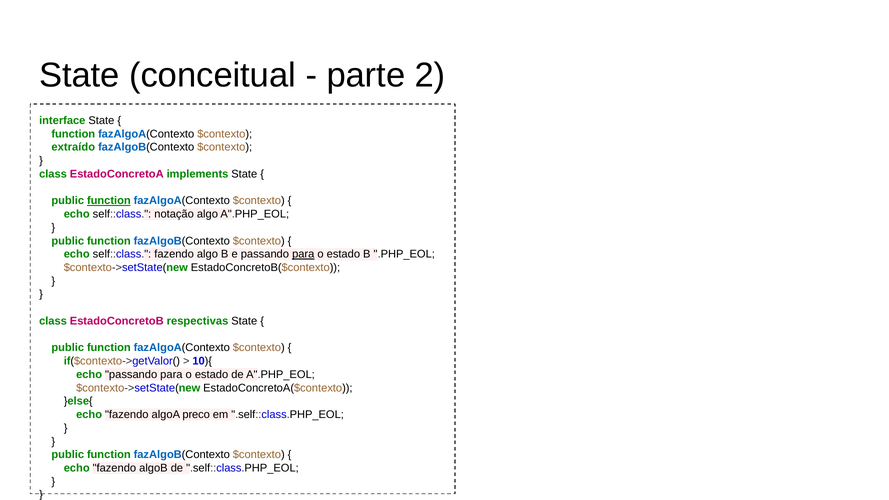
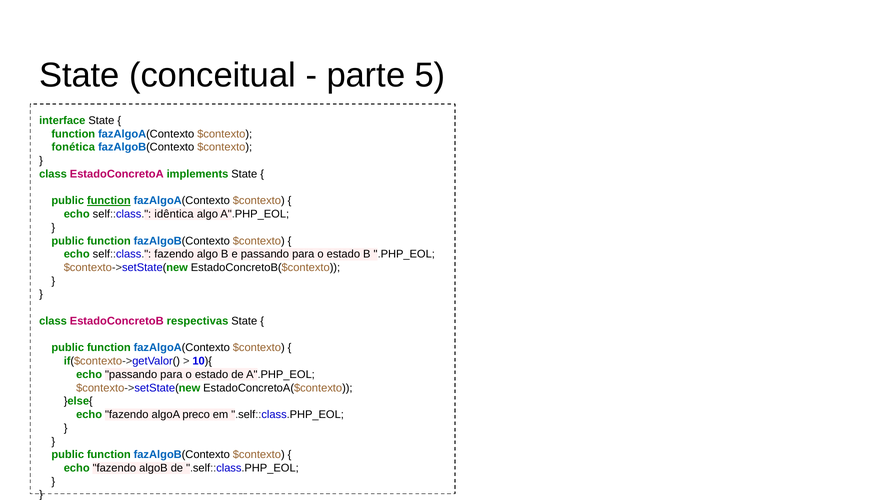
2: 2 -> 5 (430, 75)
extraído: extraído -> fonética (73, 147)
notação: notação -> idêntica (174, 214)
para underline: present -> none (303, 254)
